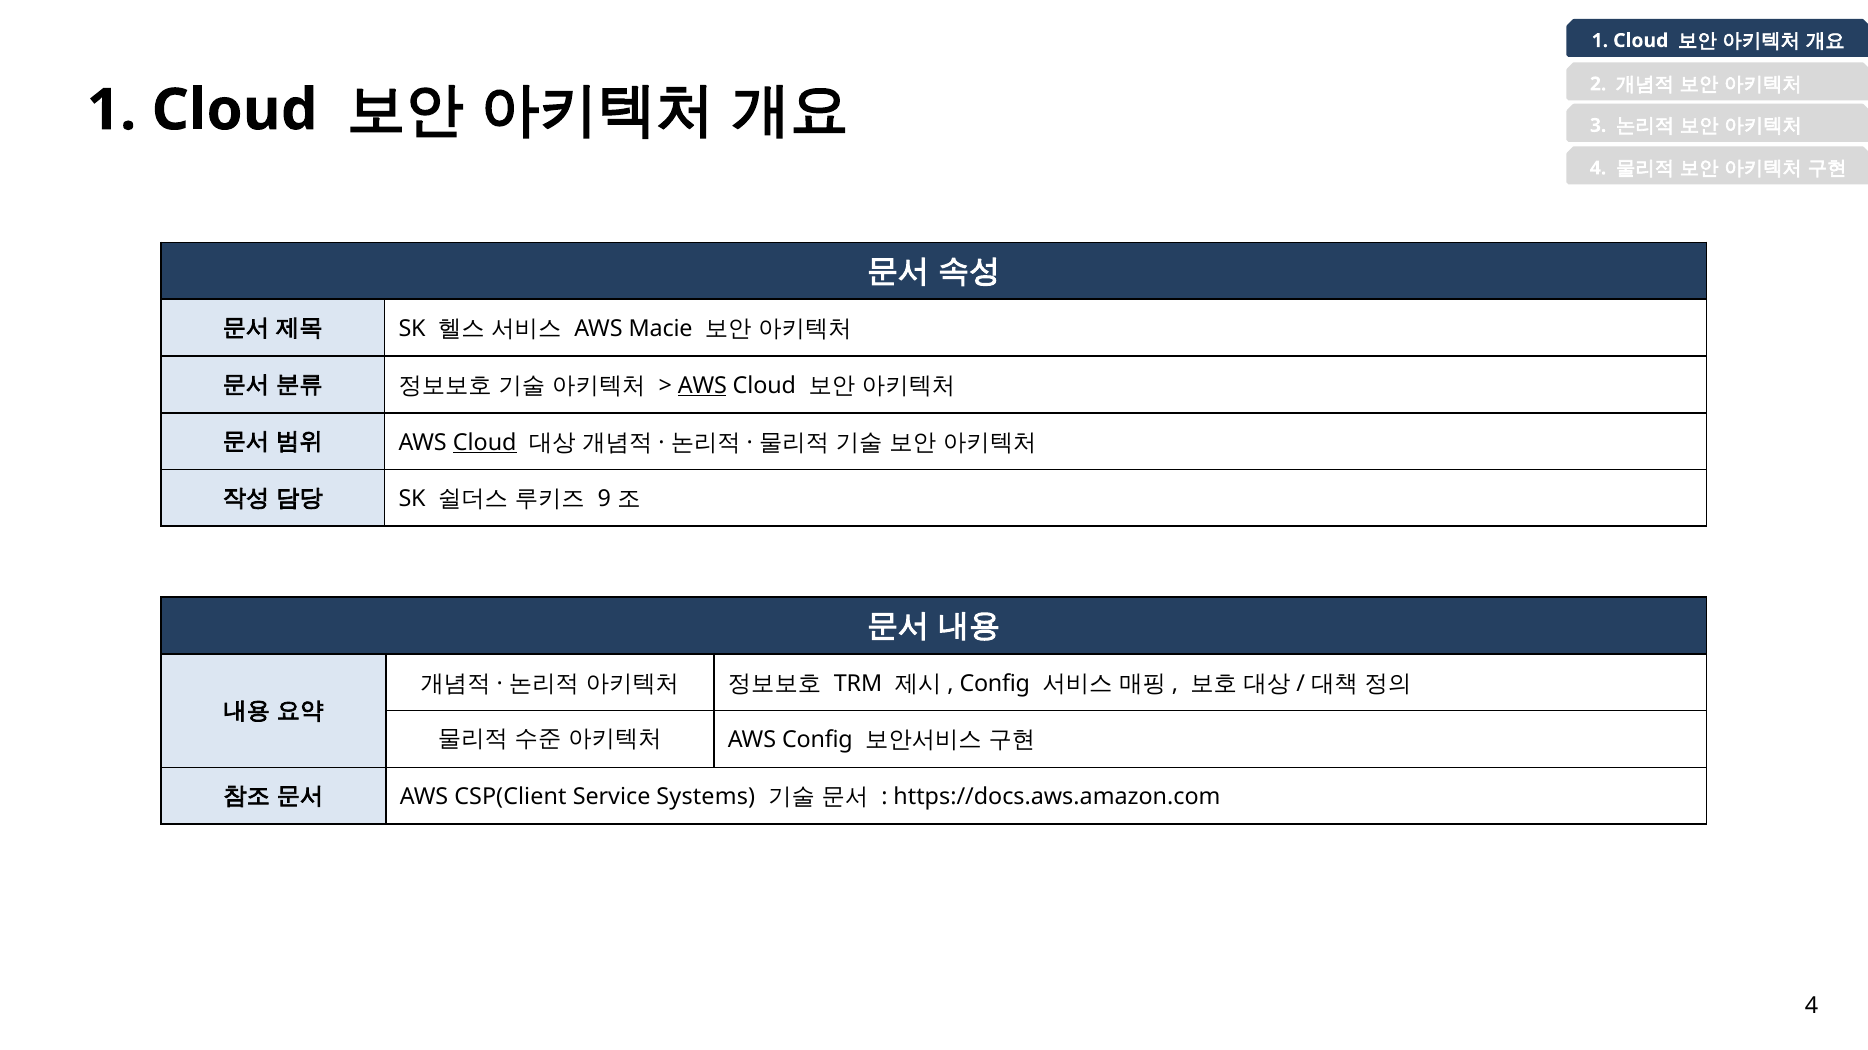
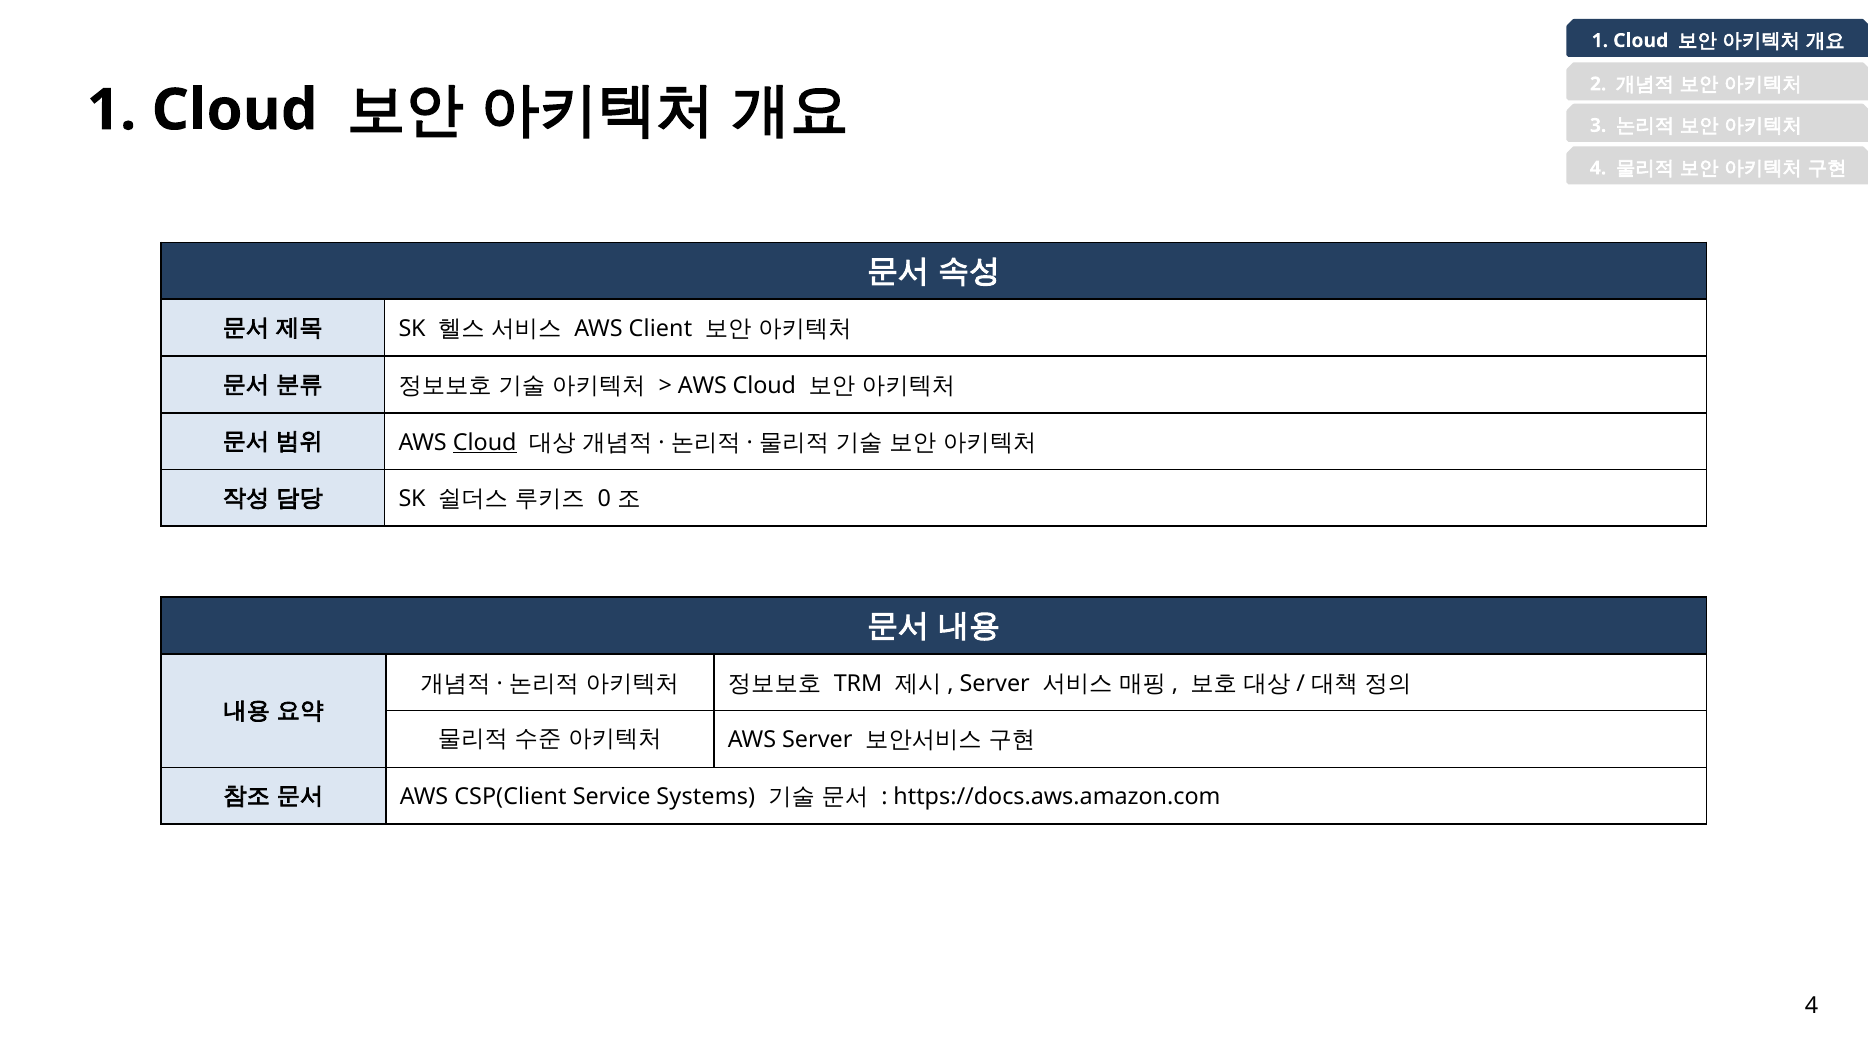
Macie: Macie -> Client (660, 329)
AWS underline: present -> none (702, 386)
9: 9 -> 0 (604, 500)
Config: Config -> Server (995, 684)
AWS Config: Config -> Server (817, 741)
